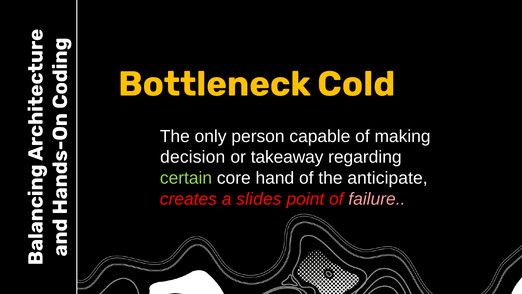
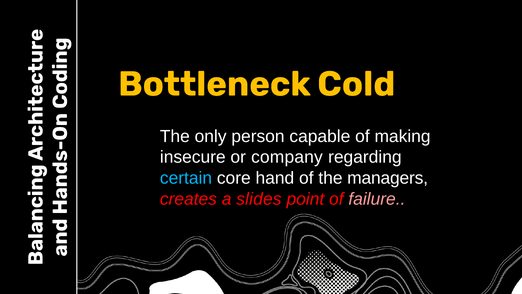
decision: decision -> insecure (193, 157)
takeaway: takeaway -> company (287, 157)
certain colour: light green -> light blue (186, 178)
anticipate: anticipate -> managers (388, 178)
